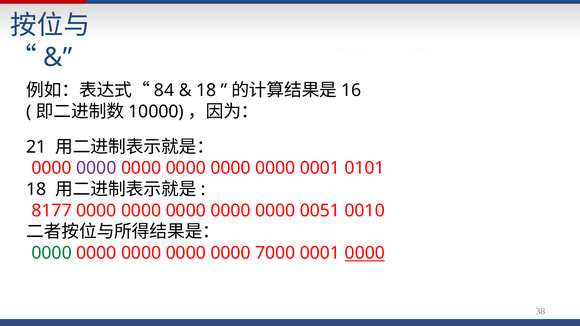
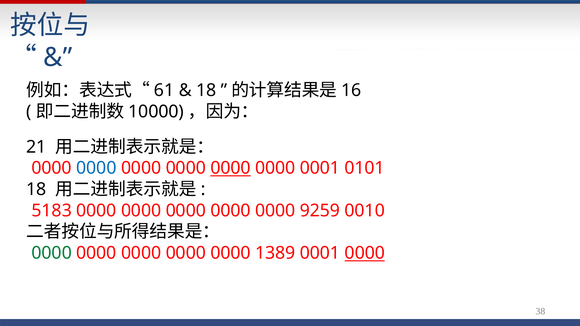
84: 84 -> 61 (164, 90)
0000 colour: purple -> blue (96, 168)
0000 underline: none -> present (231, 168)
8177: 8177 -> 5183 (52, 211)
0051: 0051 -> 9259 (320, 211)
7000: 7000 -> 1389 (275, 253)
